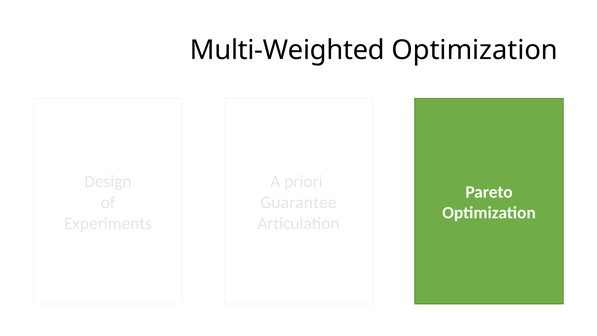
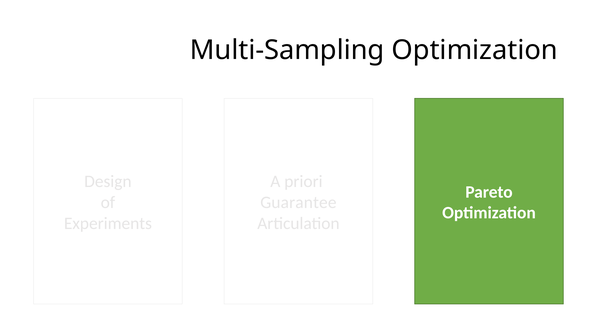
Multi-Weighted: Multi-Weighted -> Multi-Sampling (287, 50)
